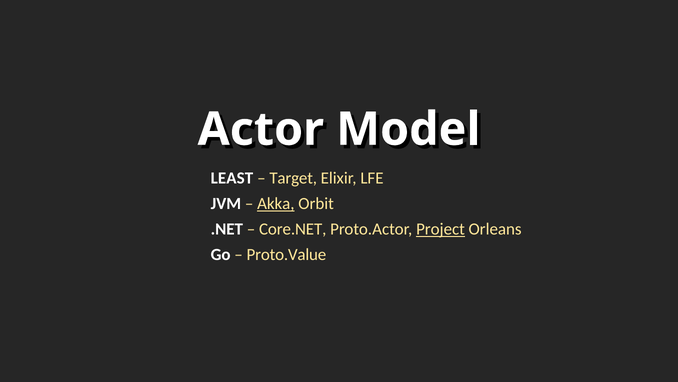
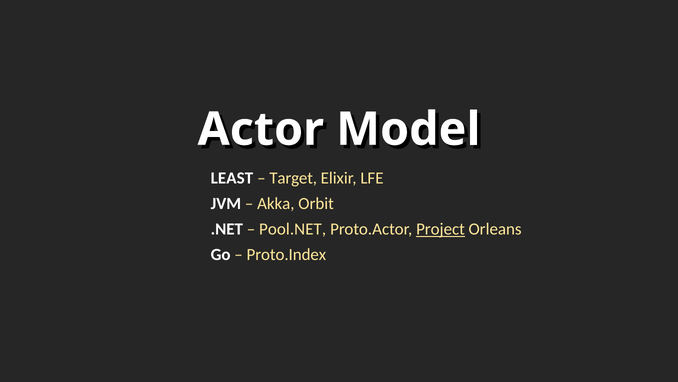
Akka underline: present -> none (276, 203)
Core.NET: Core.NET -> Pool.NET (293, 229)
Proto.Value: Proto.Value -> Proto.Index (286, 254)
